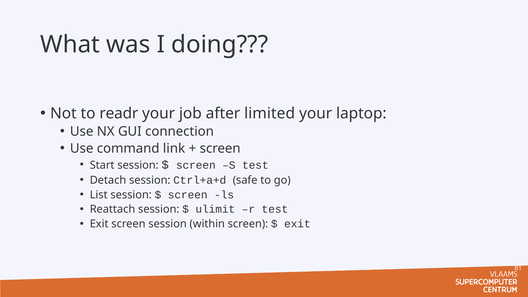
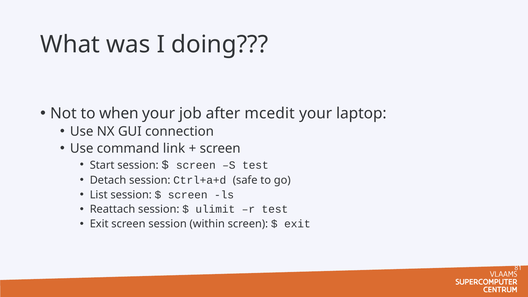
readr: readr -> when (119, 113)
limited: limited -> mcedit (270, 113)
